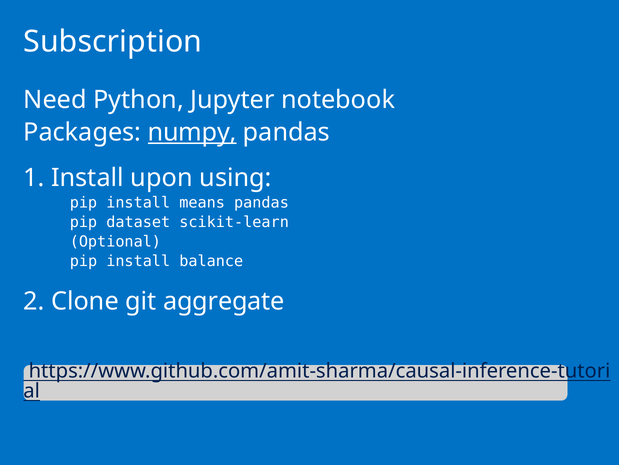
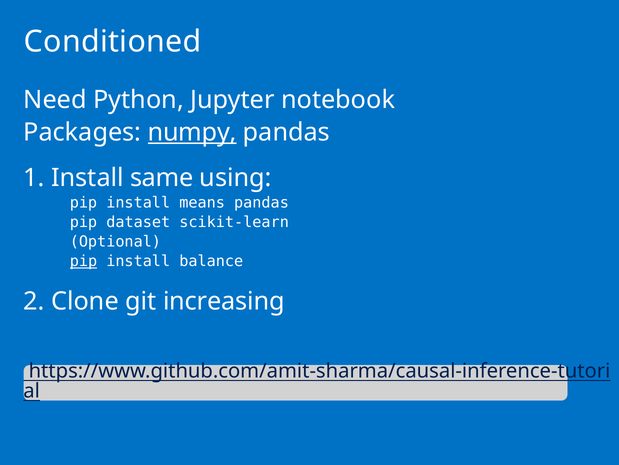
Subscription: Subscription -> Conditioned (113, 42)
upon: upon -> same (162, 178)
pip underline: none -> present (83, 261)
aggregate: aggregate -> increasing (224, 301)
